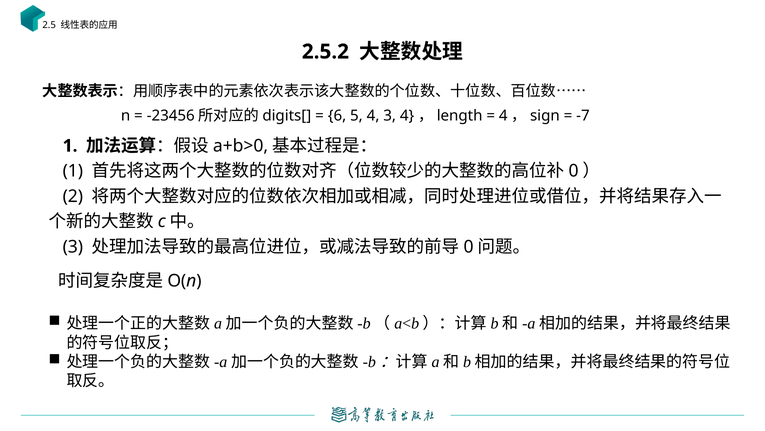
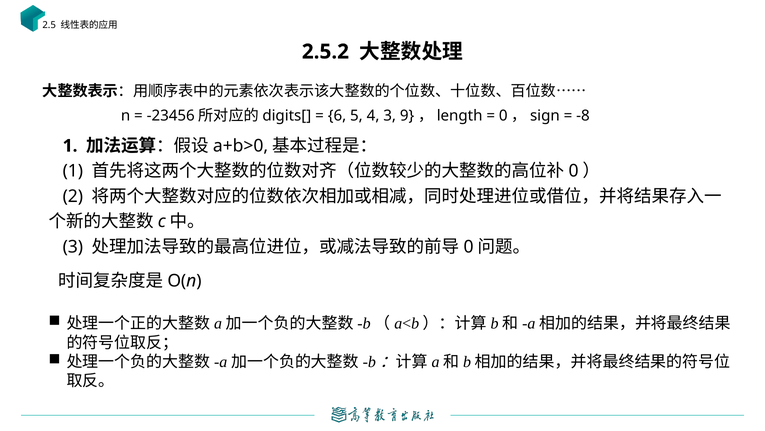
3 4: 4 -> 9 (407, 115)
4: 4 -> 0 (503, 115)
-7: -7 -> -8 (583, 115)
